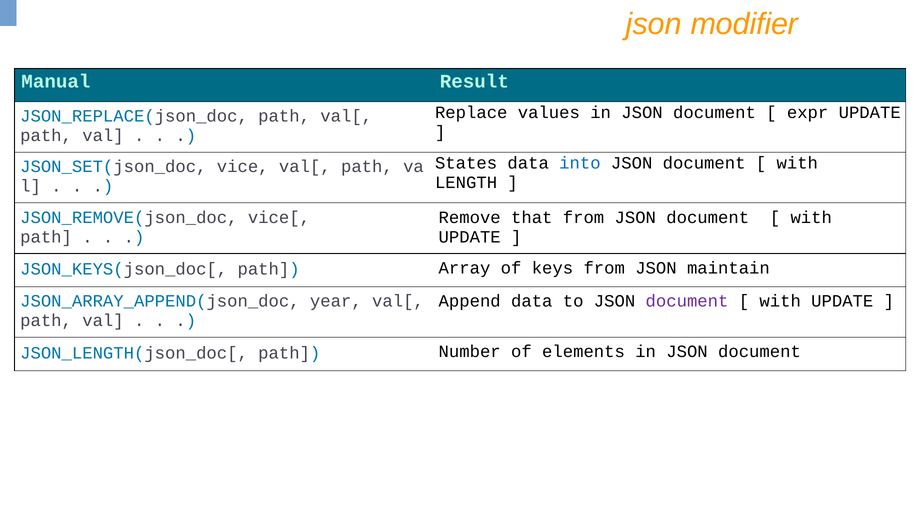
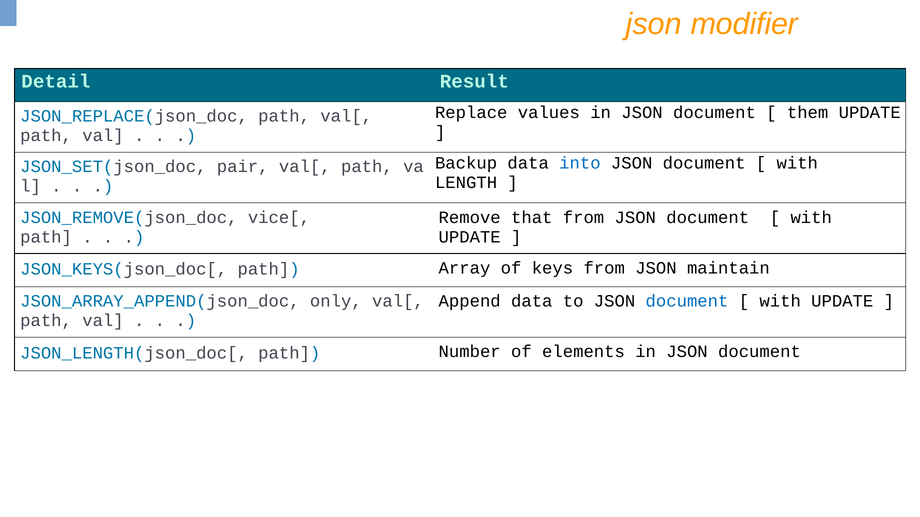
Manual: Manual -> Detail (56, 82)
expr: expr -> them (808, 113)
States: States -> Backup (466, 163)
vice: vice -> pair (243, 167)
year: year -> only (336, 301)
document colour: purple -> blue (687, 301)
